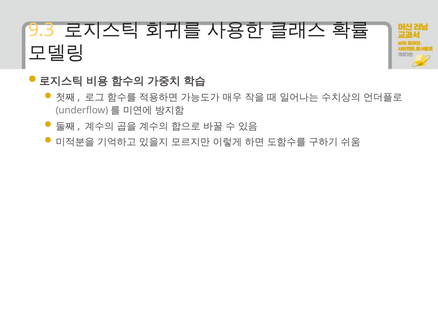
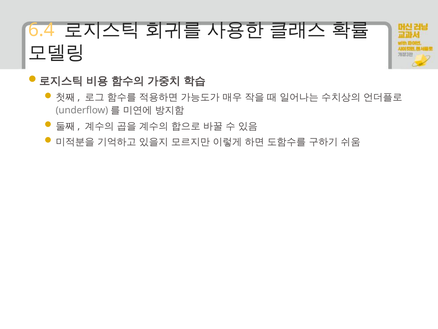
9.3: 9.3 -> 6.4 (41, 30)
